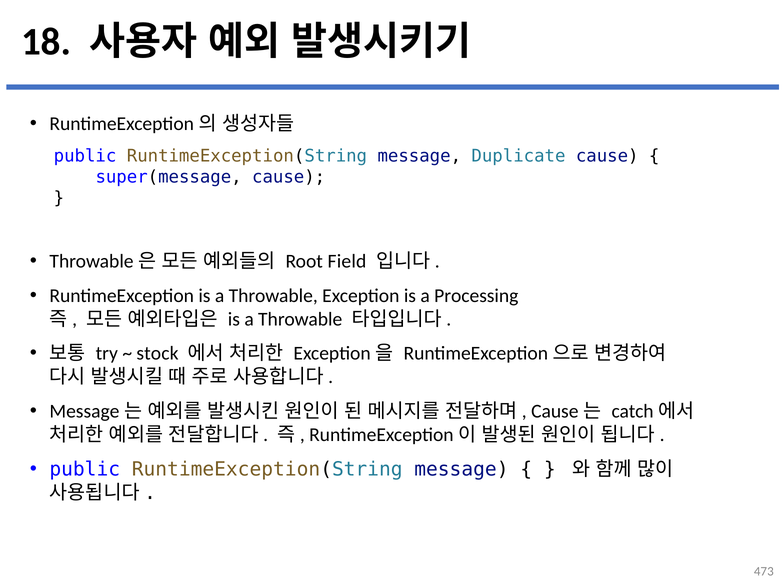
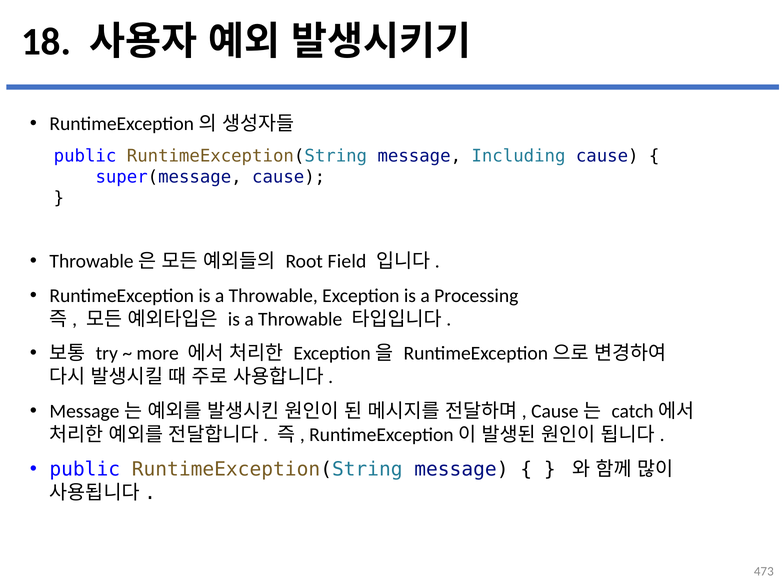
Duplicate: Duplicate -> Including (518, 156)
stock: stock -> more (158, 354)
